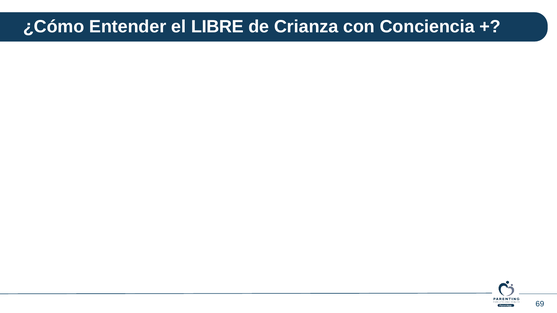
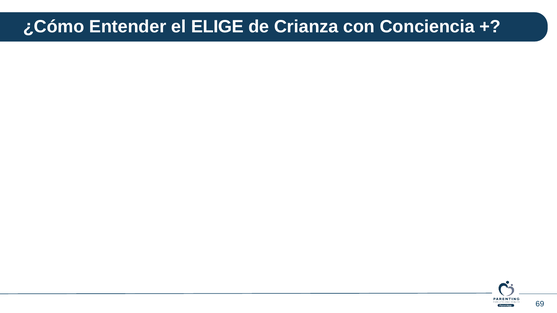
LIBRE: LIBRE -> ELIGE (217, 27)
